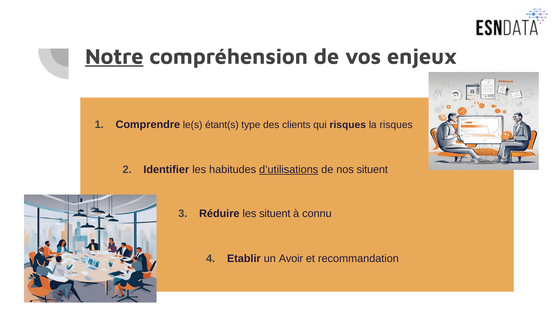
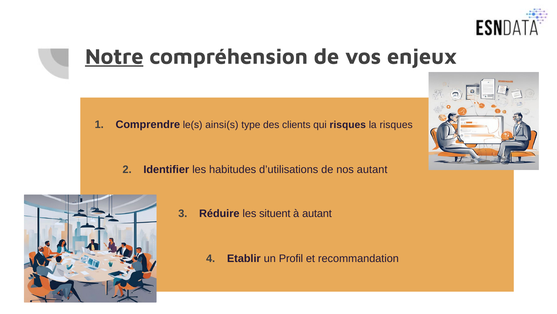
étant(s: étant(s -> ainsi(s (222, 124)
d’utilisations underline: present -> none (289, 169)
nos situent: situent -> autant (372, 169)
à connu: connu -> autant (317, 213)
Avoir: Avoir -> Profil (291, 258)
